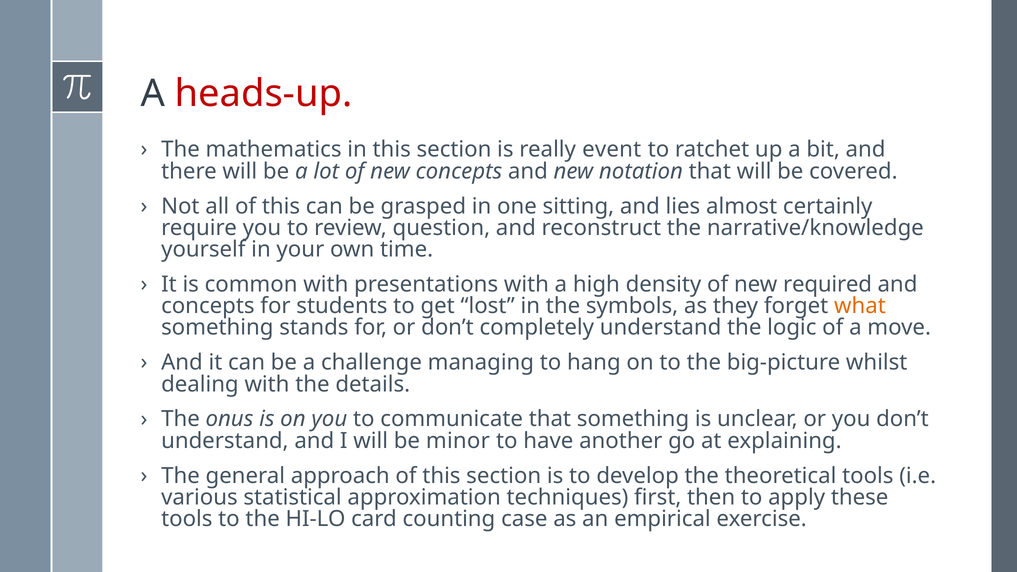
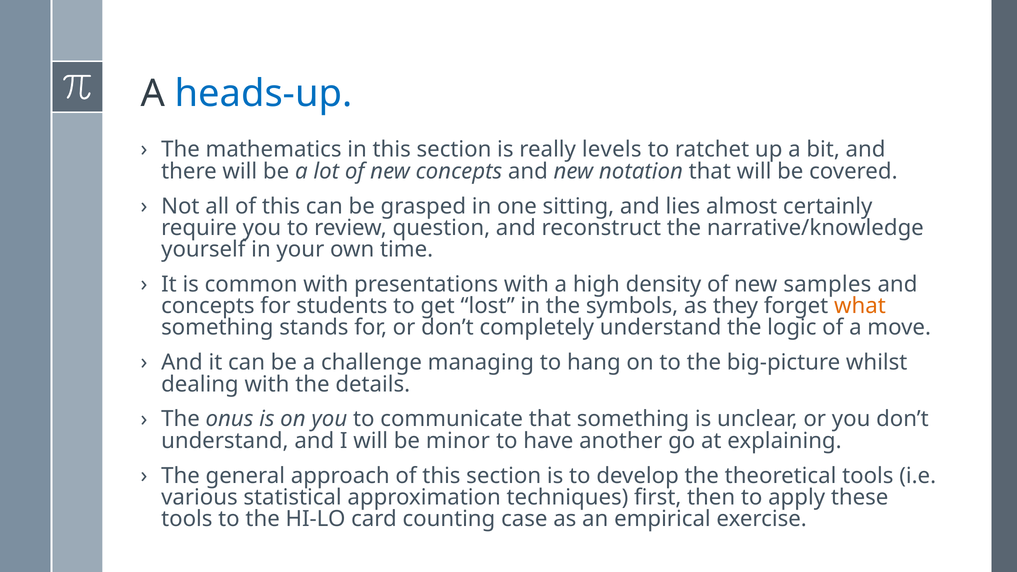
heads-up colour: red -> blue (264, 94)
event: event -> levels (612, 150)
required: required -> samples (827, 284)
